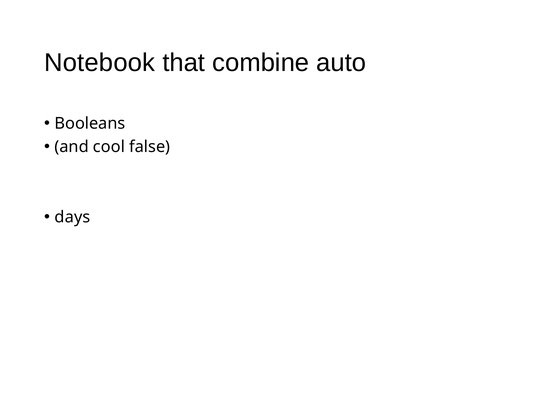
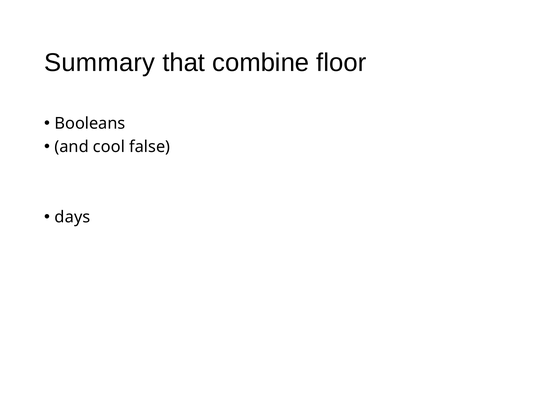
Notebook: Notebook -> Summary (100, 63)
auto: auto -> floor (341, 63)
